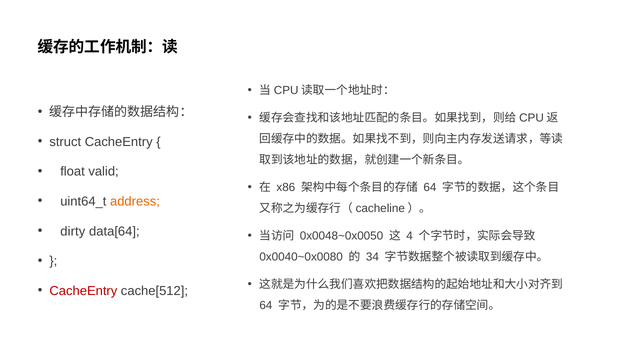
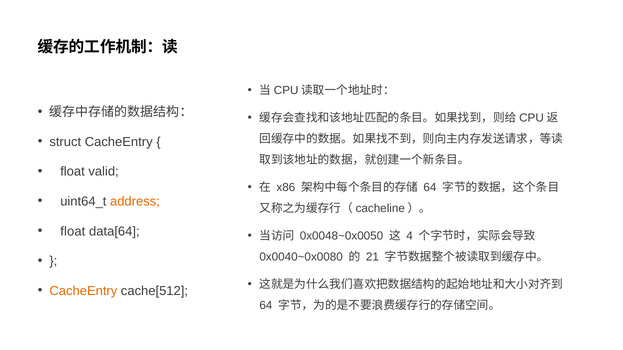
dirty: dirty -> float (73, 232)
34: 34 -> 21 (372, 257)
CacheEntry colour: red -> orange (83, 291)
